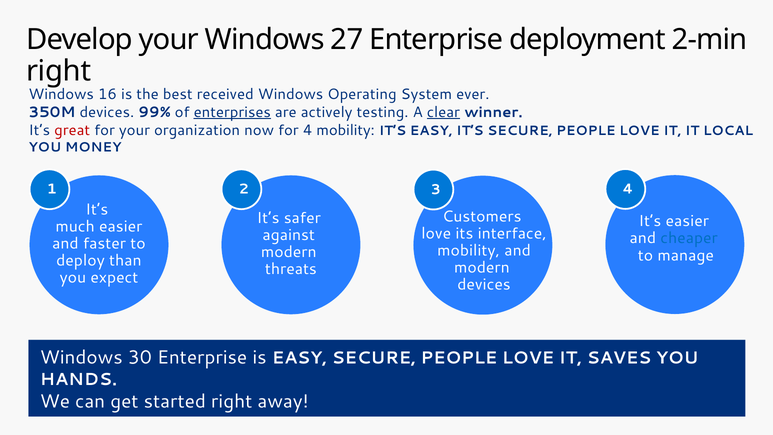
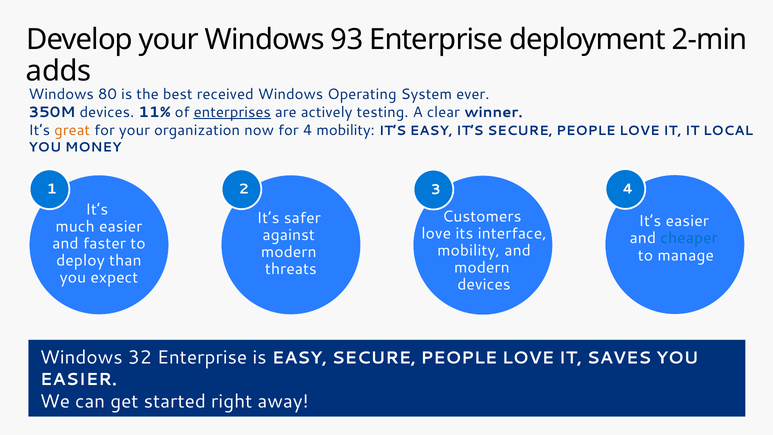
27: 27 -> 93 (347, 40)
right: right -> adds (59, 71)
16: 16 -> 80 (107, 94)
99%: 99% -> 11% (154, 112)
clear underline: present -> none (443, 112)
great colour: red -> orange (72, 130)
30: 30 -> 32 (140, 358)
HANDS: HANDS -> EASIER (78, 379)
